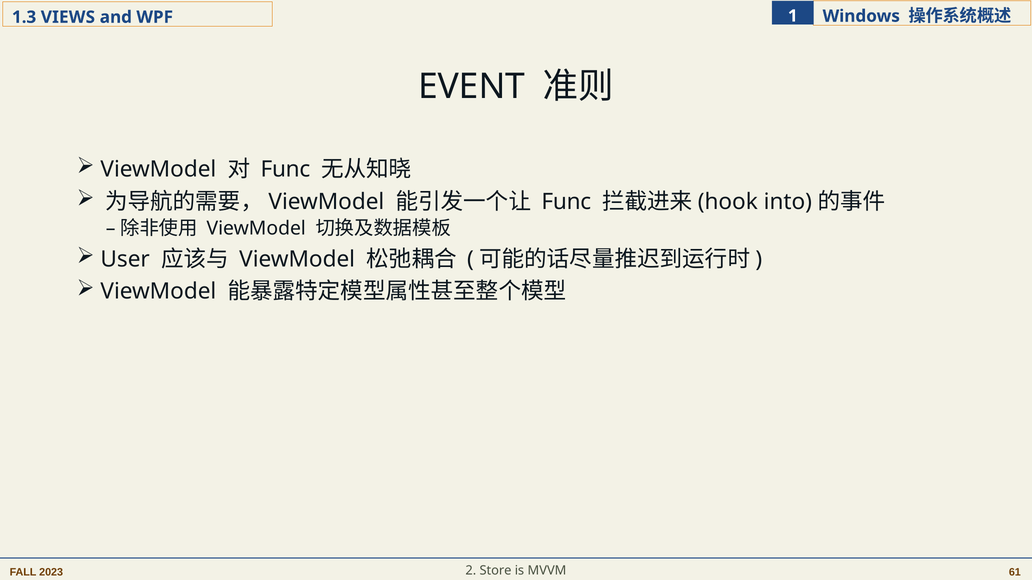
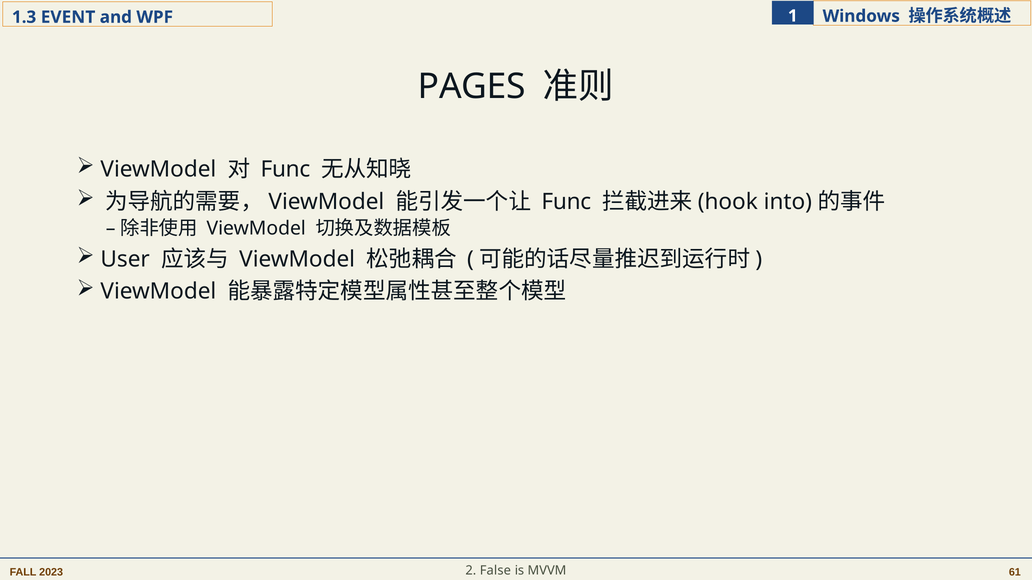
VIEWS: VIEWS -> EVENT (68, 17)
EVENT: EVENT -> PAGES (472, 87)
Store: Store -> False (495, 571)
